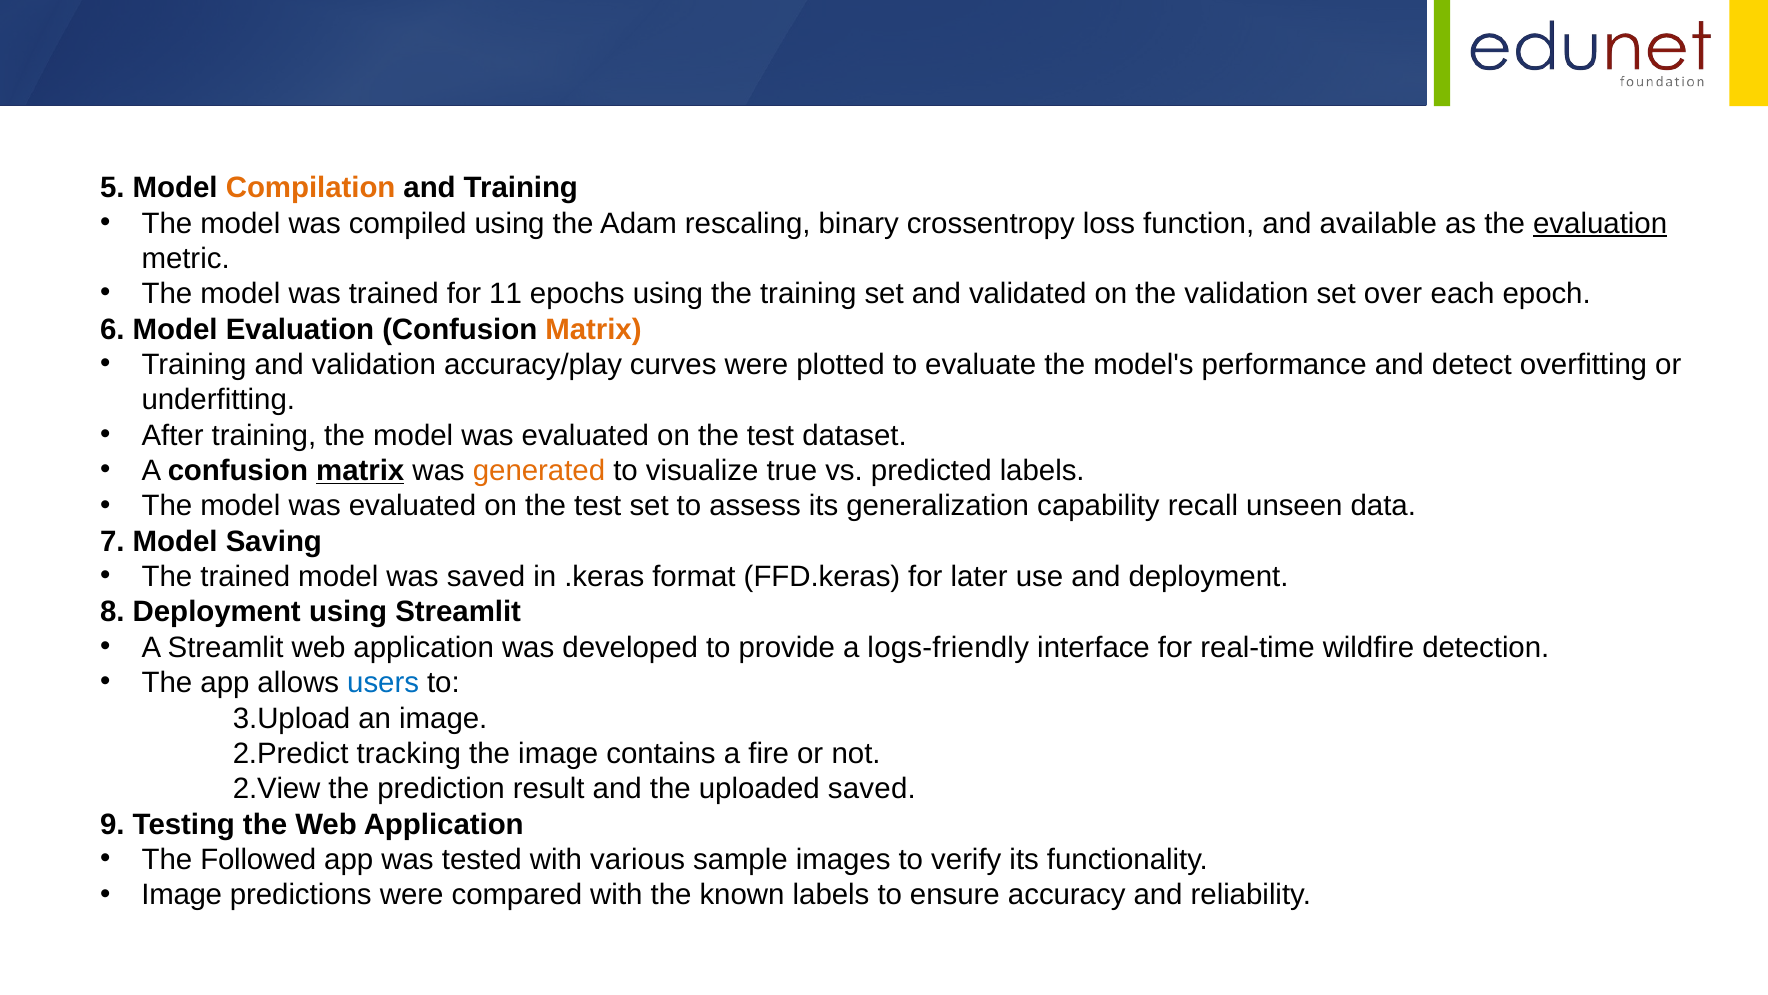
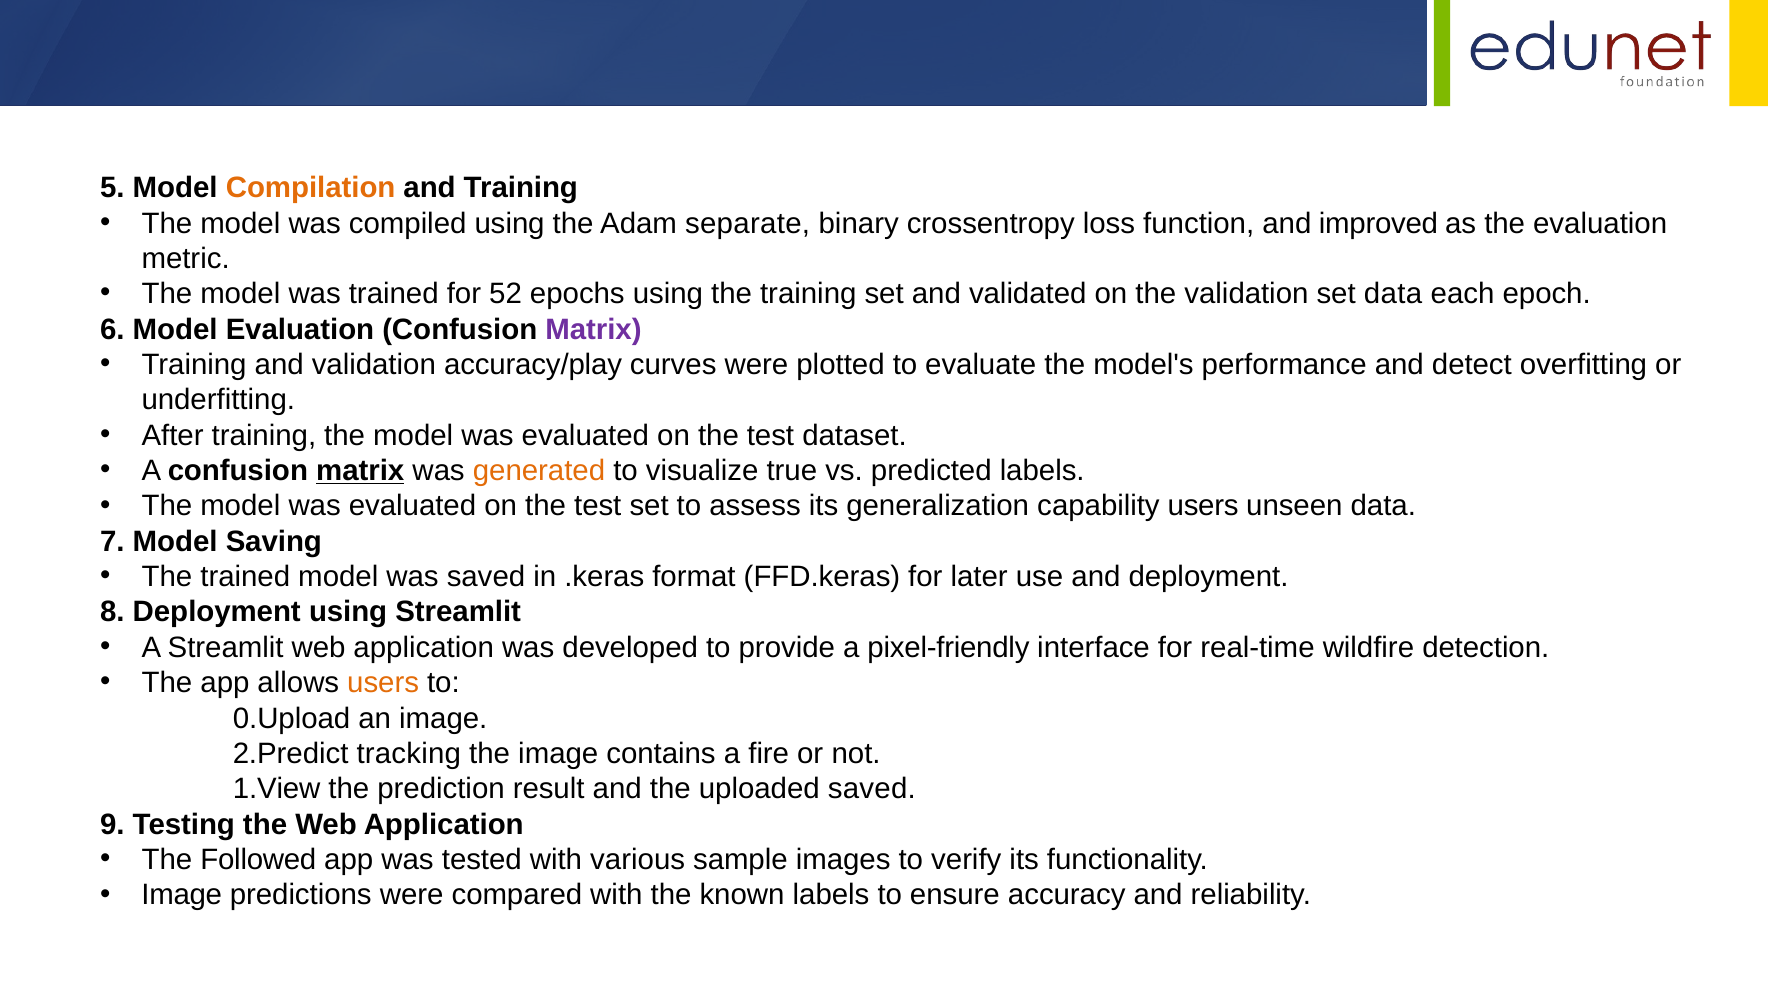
rescaling: rescaling -> separate (748, 223)
available: available -> improved (1378, 223)
evaluation underline: present -> none (1600, 223)
11: 11 -> 52 (506, 294)
set over: over -> data (1393, 294)
Matrix colour: orange -> purple (594, 329)
capability recall: recall -> users (1203, 506)
logs-friendly: logs-friendly -> pixel-friendly (948, 647)
users colour: blue -> orange (383, 683)
3.Upload: 3.Upload -> 0.Upload (292, 718)
2.View: 2.View -> 1.View (277, 789)
